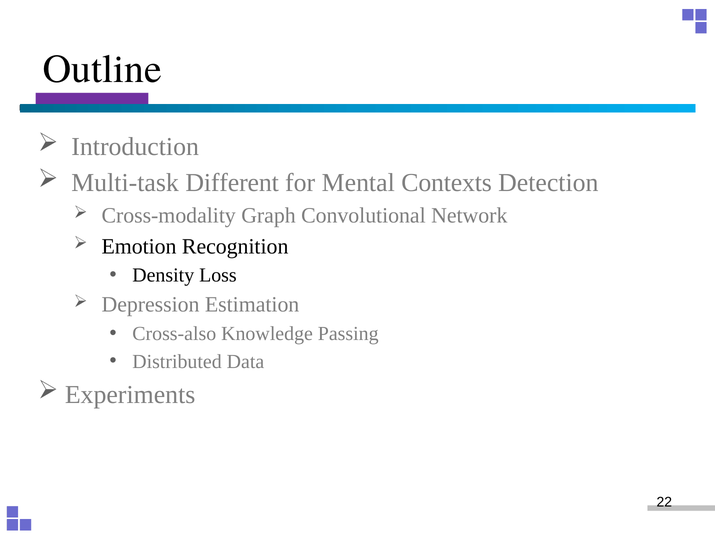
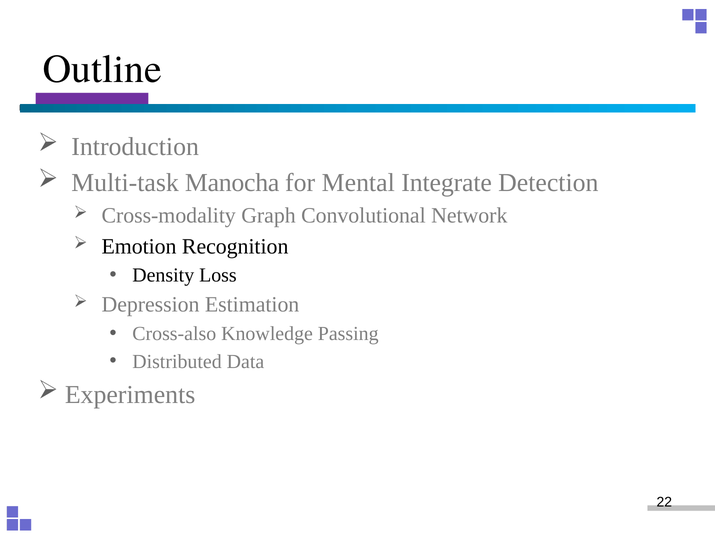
Different: Different -> Manocha (232, 183)
Contexts: Contexts -> Integrate (447, 183)
